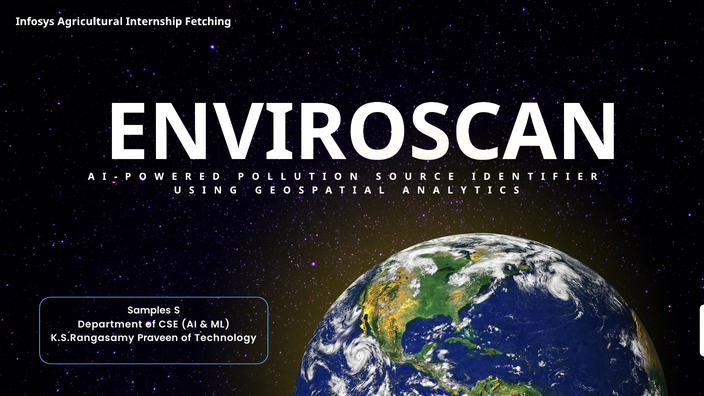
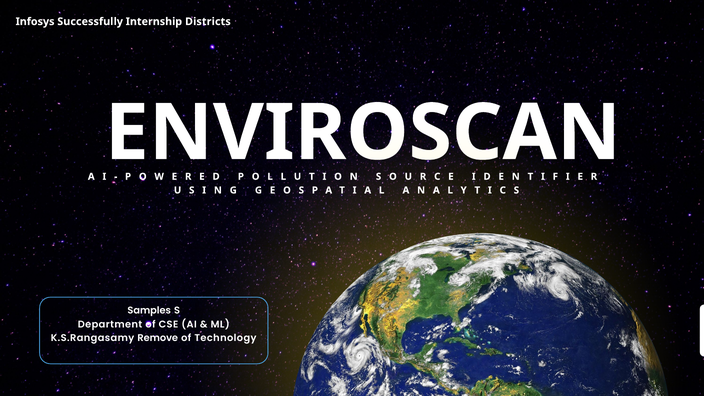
Agricultural: Agricultural -> Successfully (90, 22)
Fetching: Fetching -> Districts (208, 22)
Praveen: Praveen -> Remove (158, 338)
